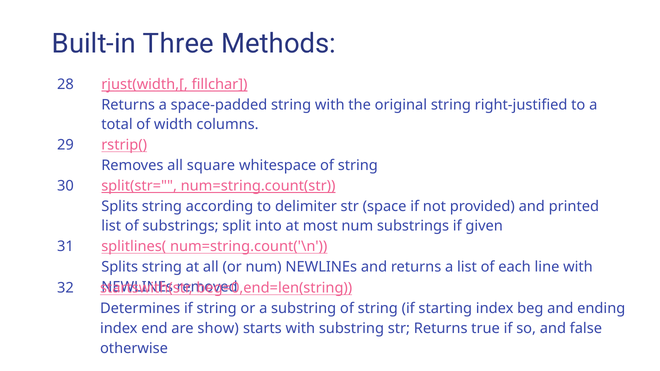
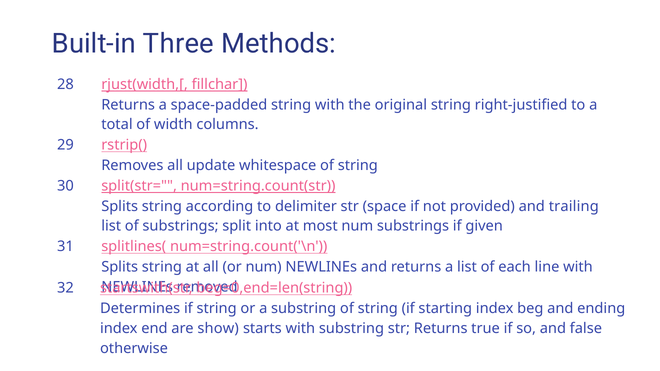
square: square -> update (211, 166)
printed: printed -> trailing (574, 206)
